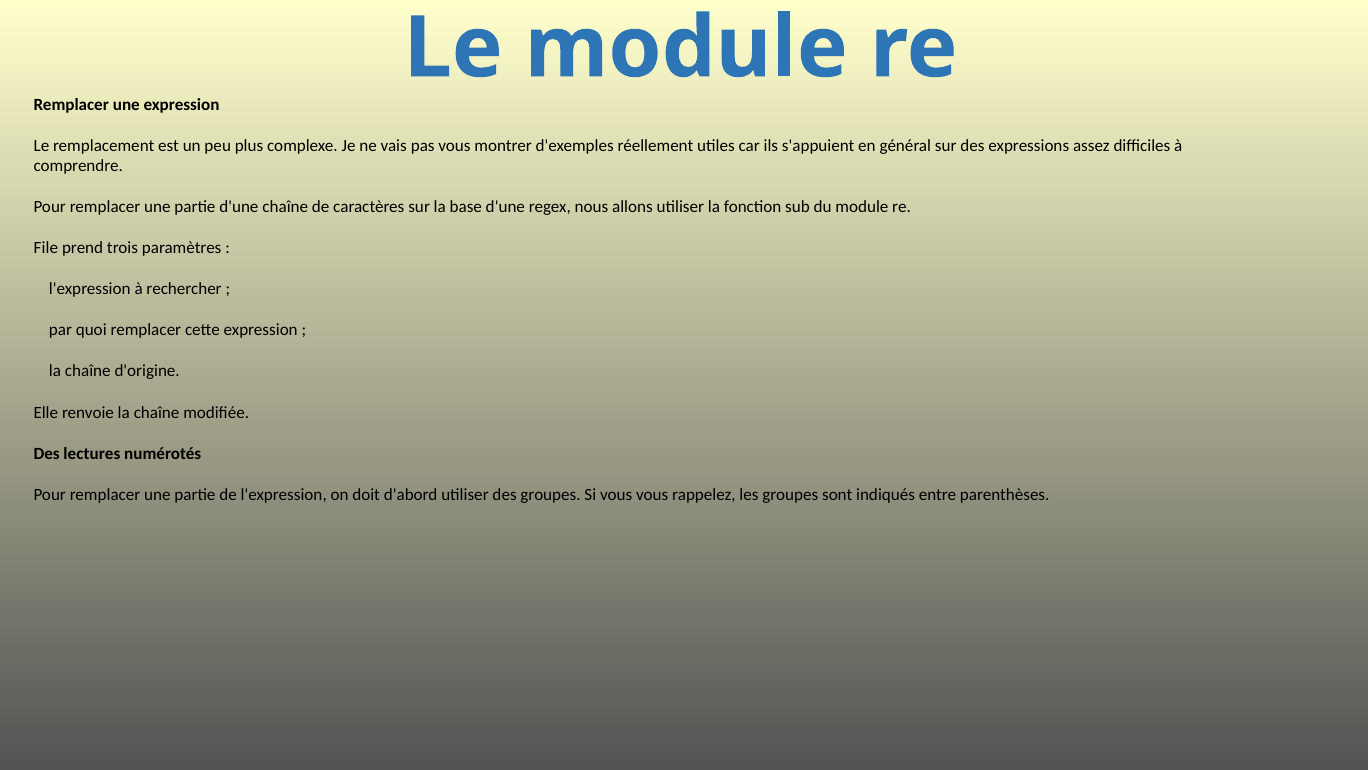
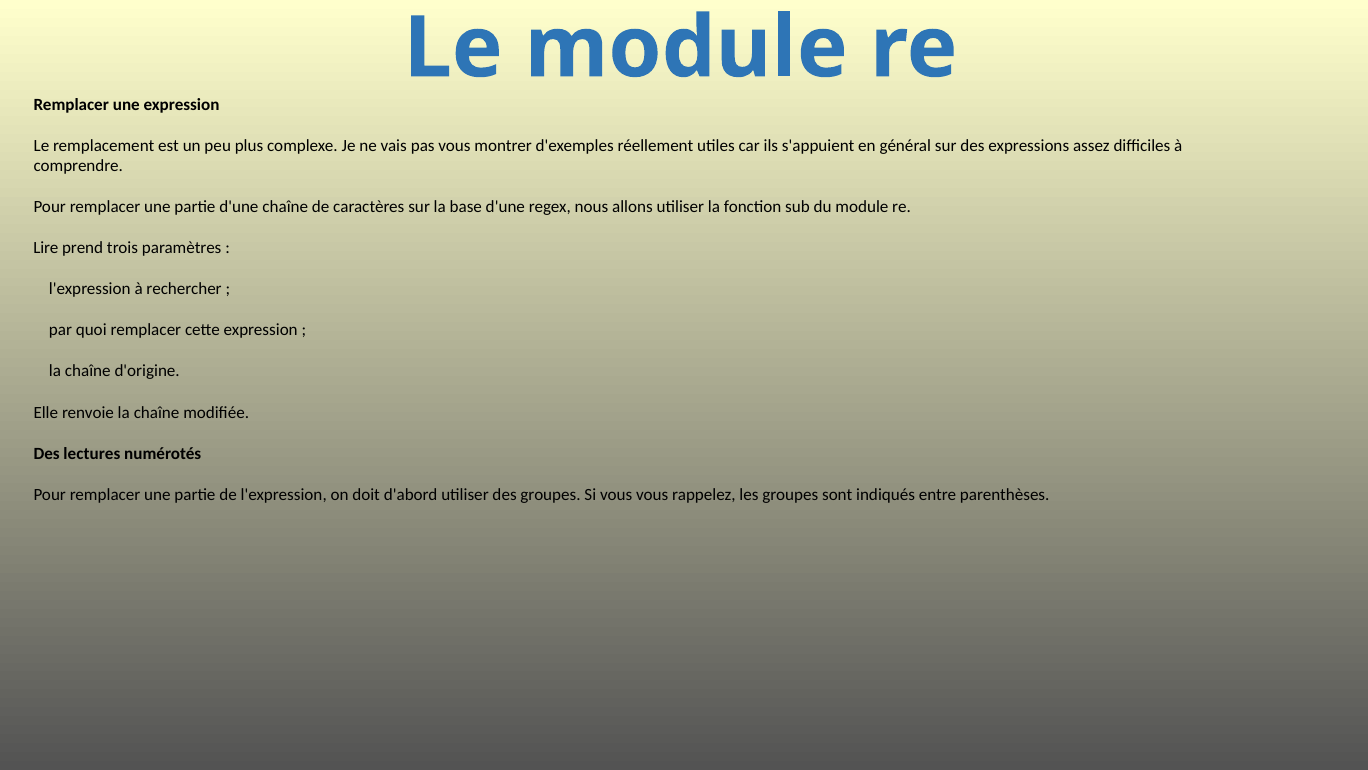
File: File -> Lire (46, 248)
